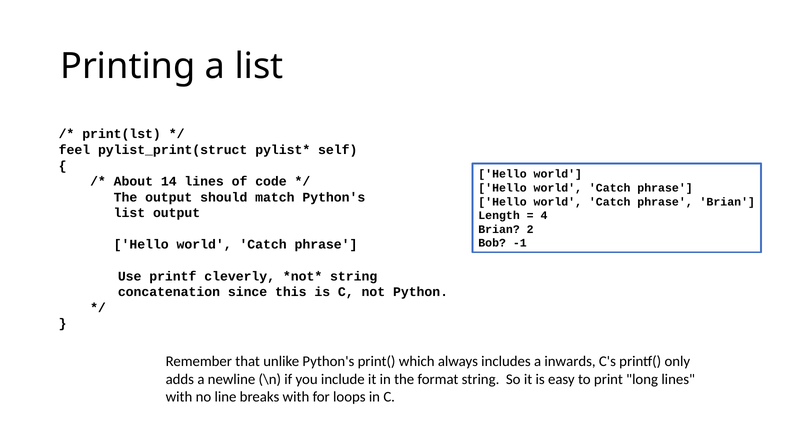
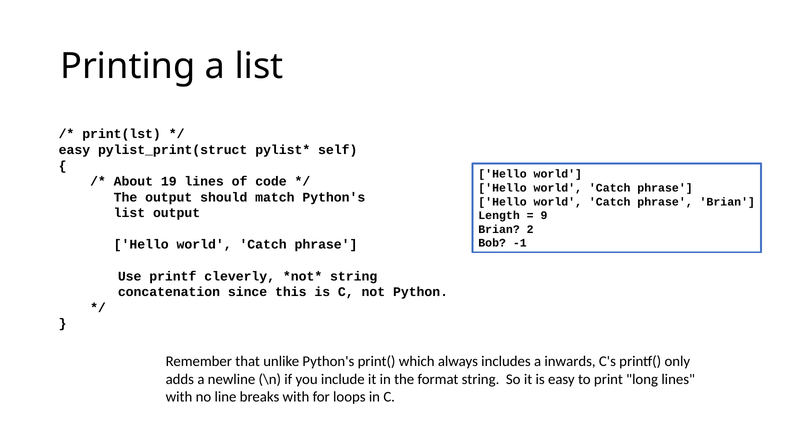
feel: feel -> easy (74, 150)
14: 14 -> 19 (169, 181)
4: 4 -> 9 (544, 215)
